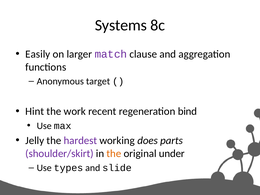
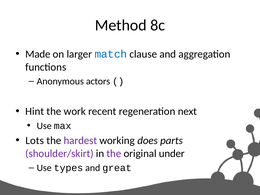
Systems: Systems -> Method (121, 25)
Easily: Easily -> Made (38, 54)
match colour: purple -> blue (111, 54)
target: target -> actors (98, 81)
bind: bind -> next (187, 111)
Jelly: Jelly -> Lots (35, 141)
the colour: orange -> purple (114, 154)
slide: slide -> great (117, 168)
